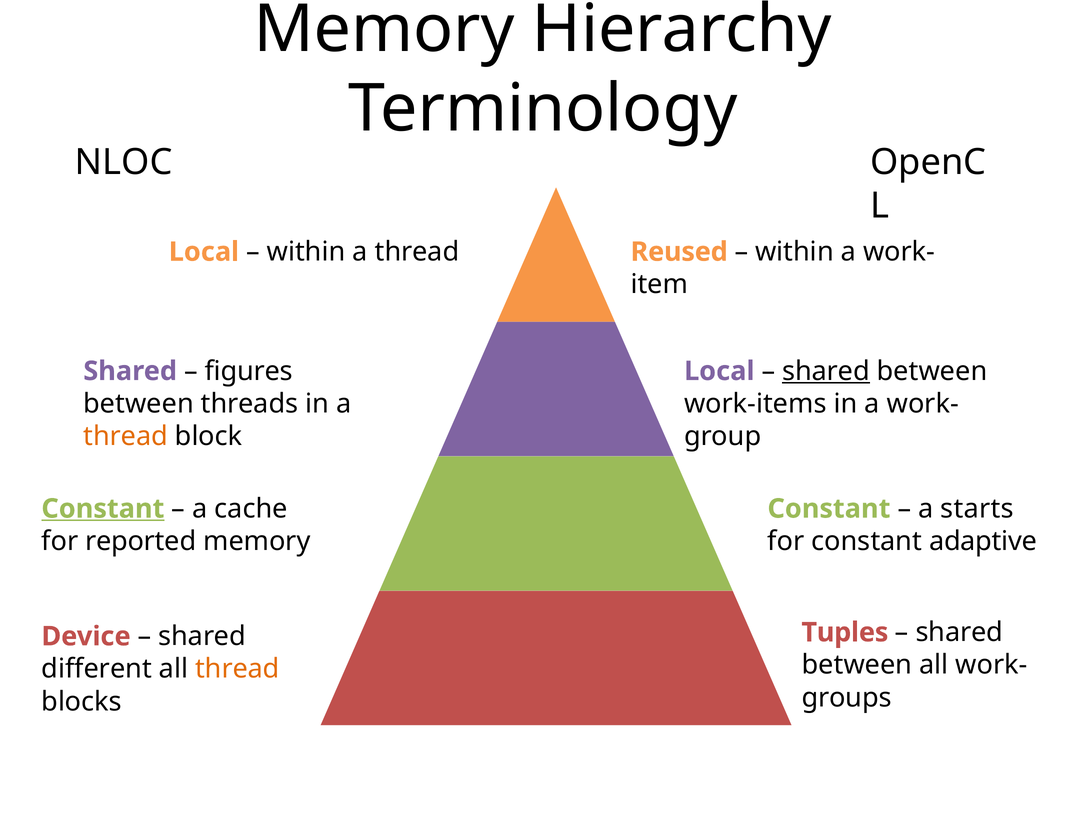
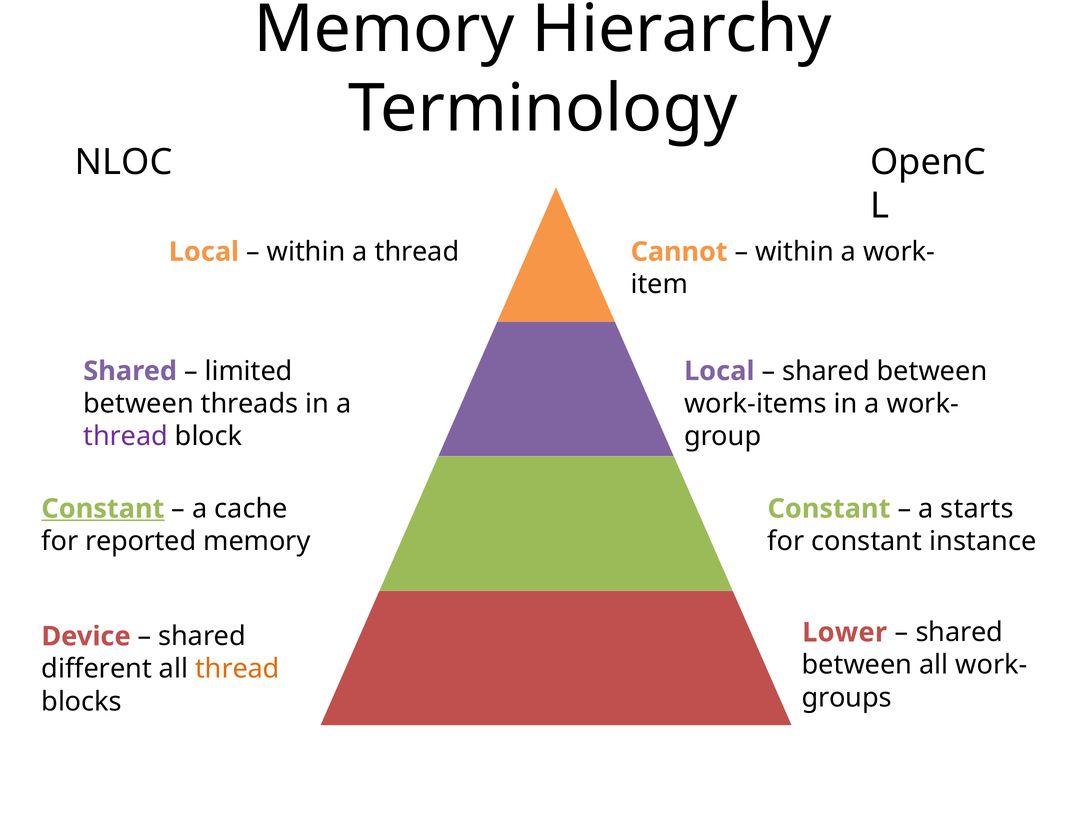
Reused: Reused -> Cannot (679, 252)
figures: figures -> limited (249, 371)
shared underline: present -> none (826, 371)
thread colour: orange -> purple (126, 436)
adaptive: adaptive -> instance (983, 541)
Tuples: Tuples -> Lower (845, 632)
